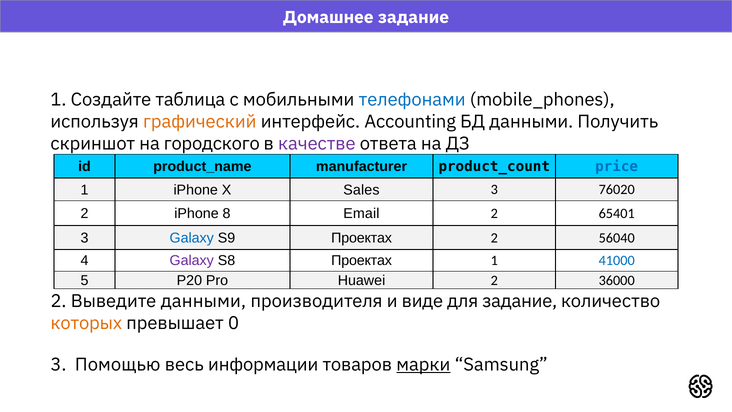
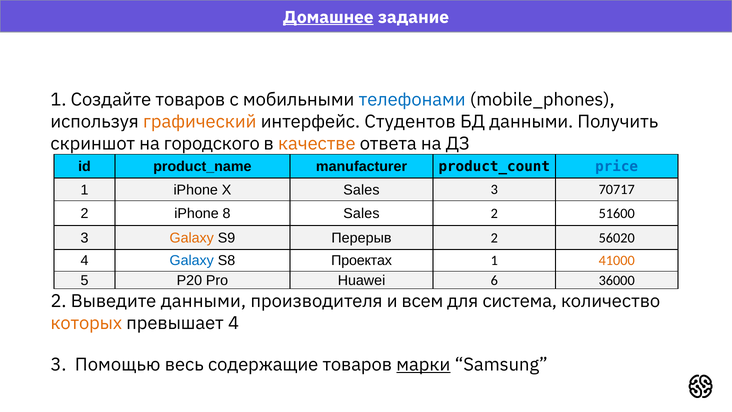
Домашнее underline: none -> present (328, 17)
Создайте таблица: таблица -> товаров (190, 100)
Accounting: Accounting -> Студентов (410, 122)
качестве colour: purple -> orange (317, 143)
76020: 76020 -> 70717 (617, 190)
8 Email: Email -> Sales (361, 213)
65401: 65401 -> 51600 (617, 213)
Galaxy colour: blue -> orange (192, 238)
S9 Проектах: Проектах -> Перерыв (361, 238)
56040: 56040 -> 56020 (617, 238)
Galaxy colour: purple -> blue (192, 261)
41000 colour: blue -> orange (617, 261)
Huawei 2: 2 -> 6 (494, 280)
виде: виде -> всем (422, 301)
для задание: задание -> система (520, 301)
превышает 0: 0 -> 4 (234, 323)
информации: информации -> содержащие (263, 364)
